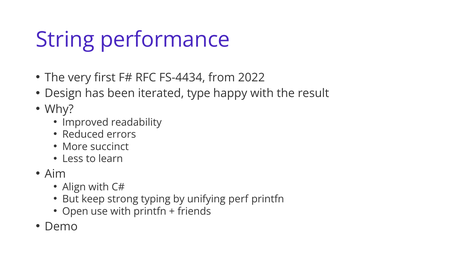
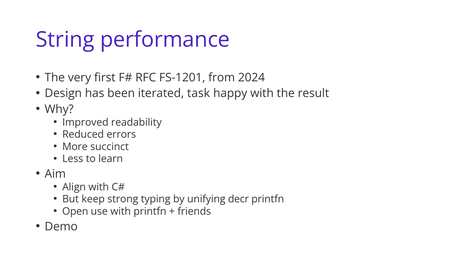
FS-4434: FS-4434 -> FS-1201 (182, 77)
2022: 2022 -> 2024 (251, 77)
type: type -> task (199, 93)
perf: perf -> decr (238, 199)
